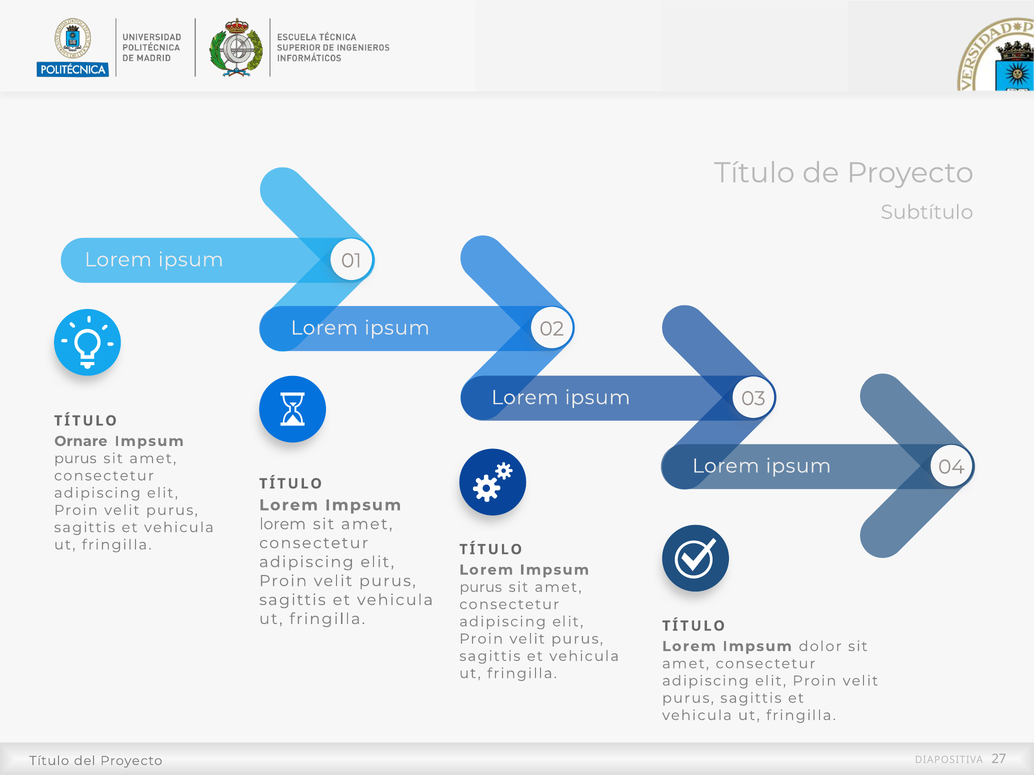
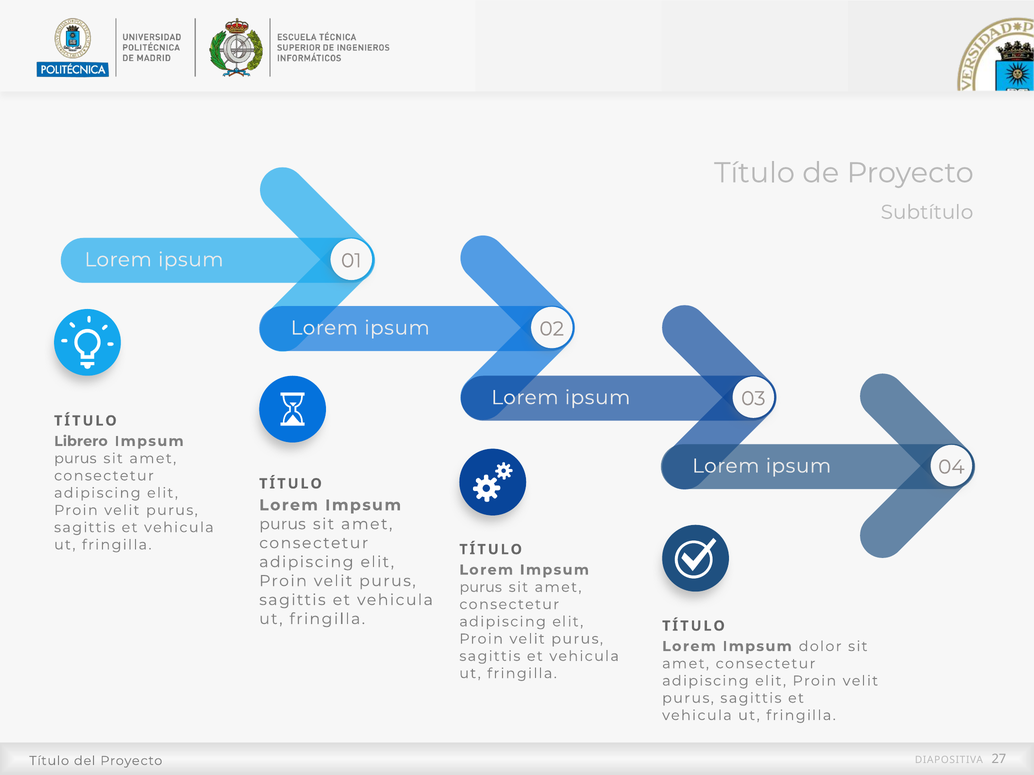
Ornare: Ornare -> Librero (81, 442)
lorem: lorem -> purus (282, 524)
